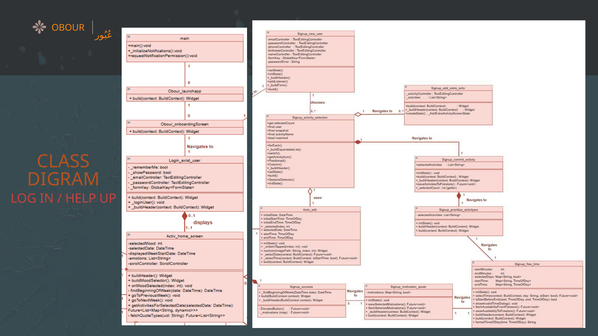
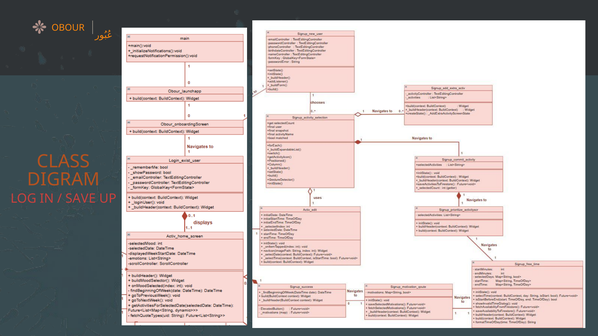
HELP: HELP -> SAVE (81, 199)
